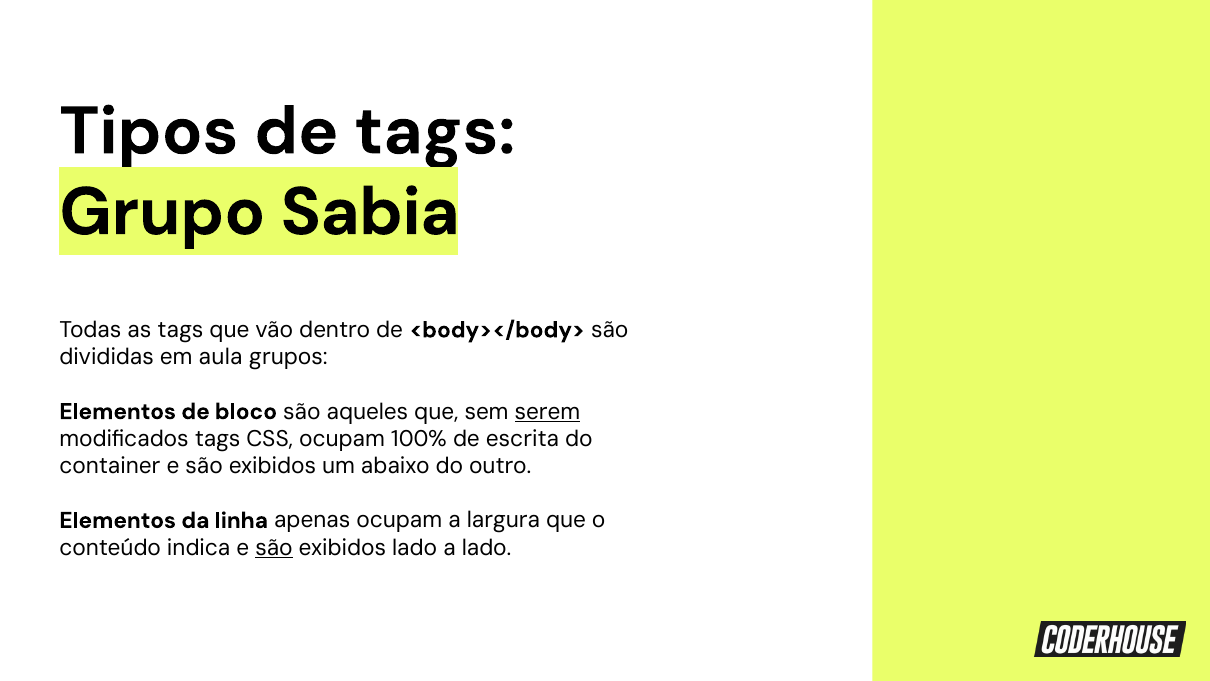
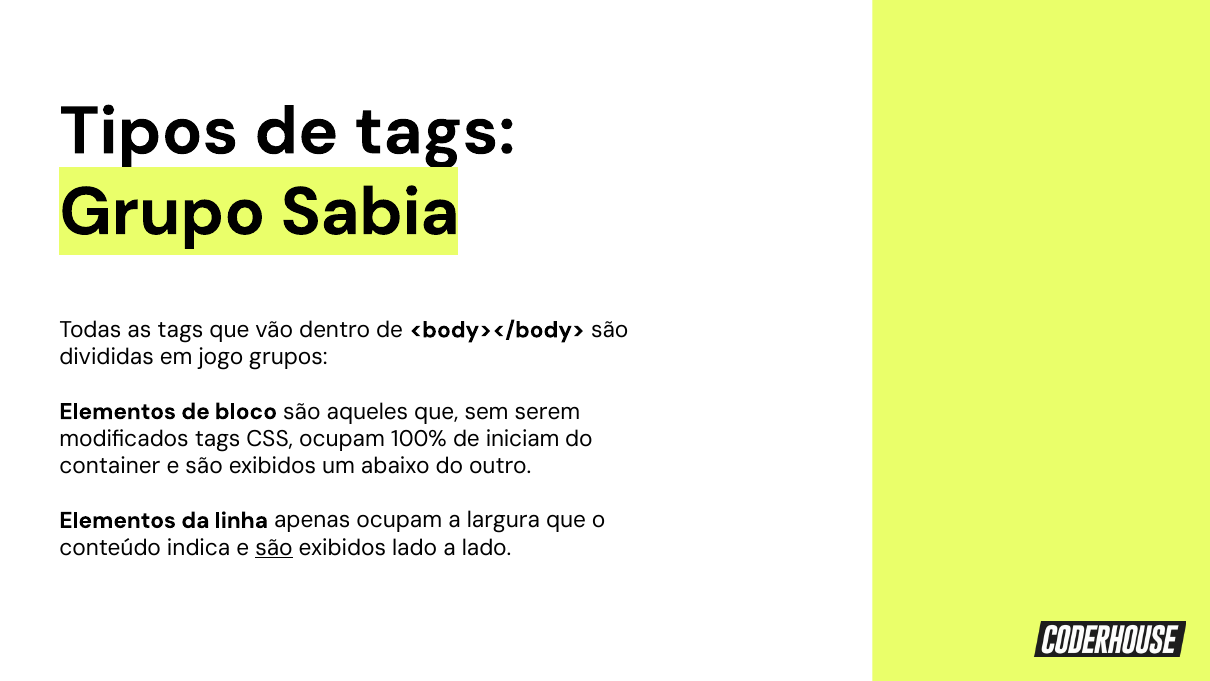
aula: aula -> jogo (221, 357)
serem underline: present -> none (547, 411)
escrita: escrita -> iniciam (523, 439)
